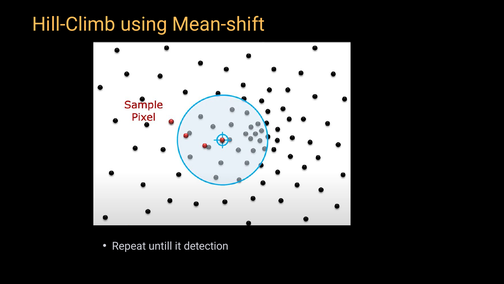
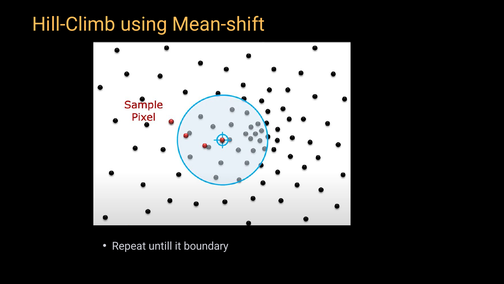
detection: detection -> boundary (206, 246)
